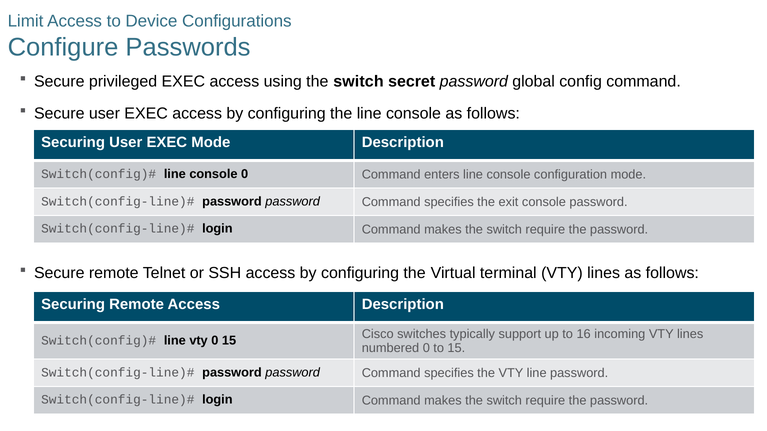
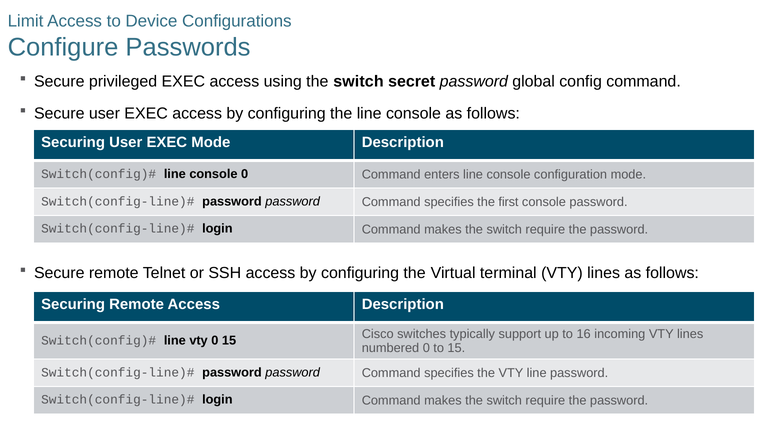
exit: exit -> first (509, 202)
